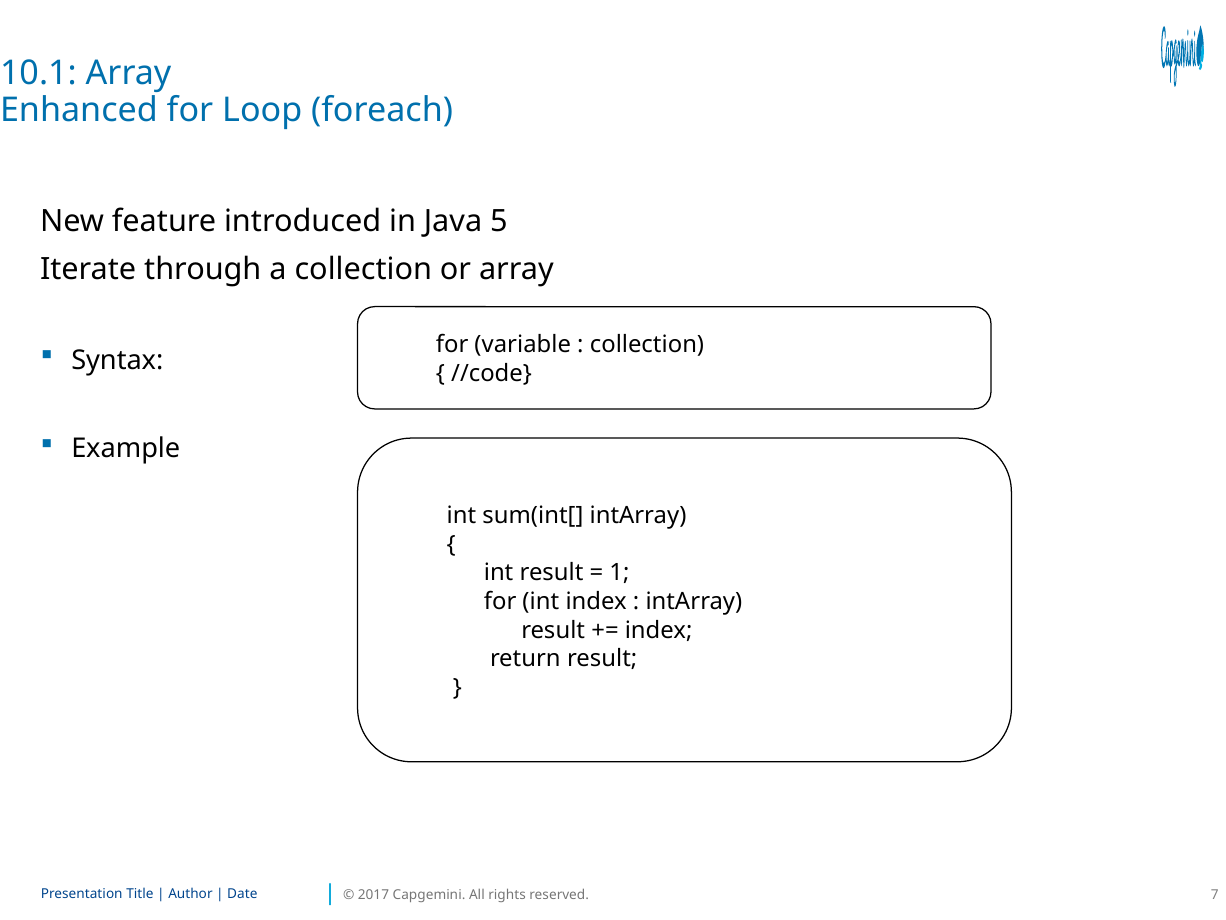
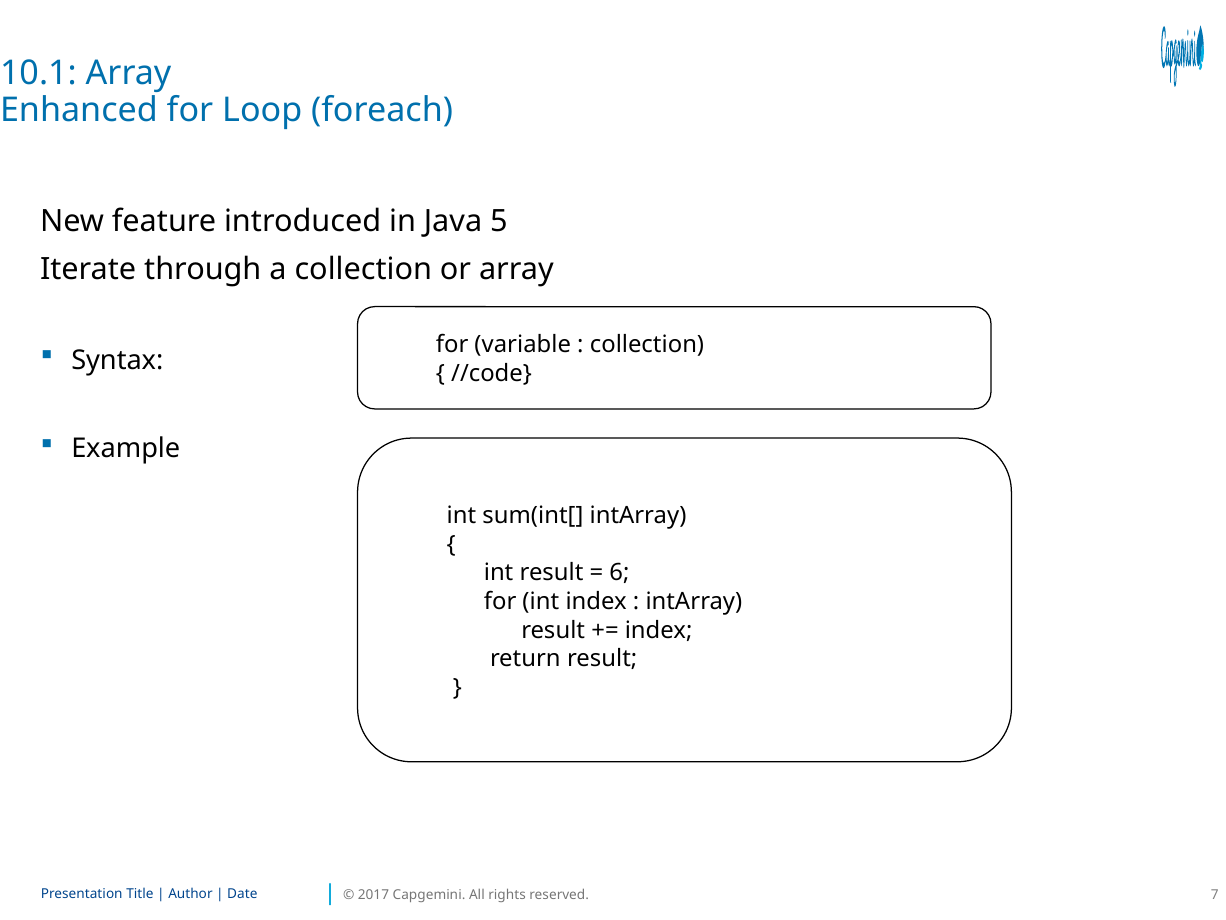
1: 1 -> 6 (619, 573)
